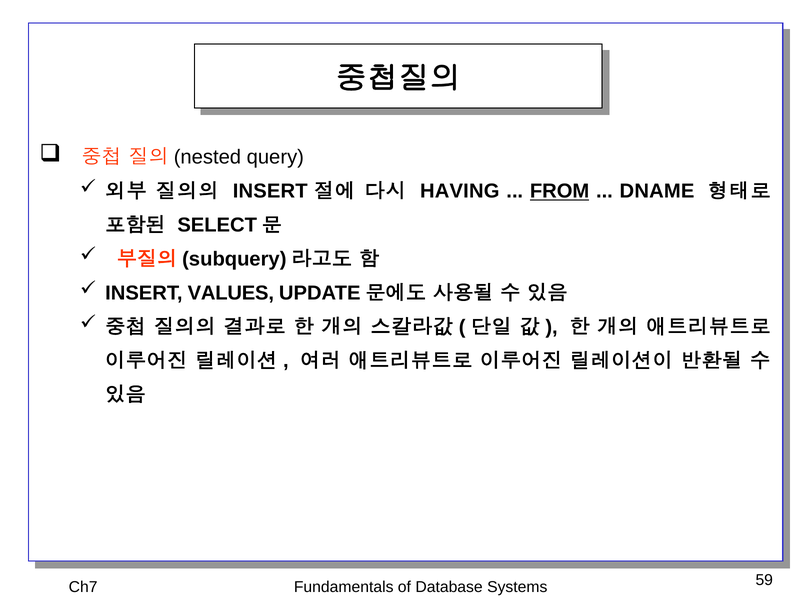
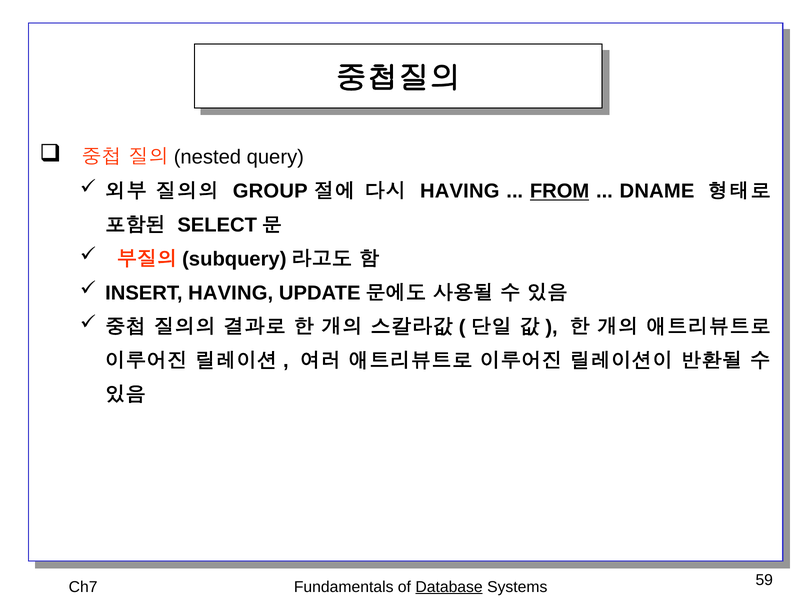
INSERT: INSERT -> GROUP (270, 191)
INSERT VALUES: VALUES -> HAVING (231, 293)
Database underline: none -> present (449, 587)
